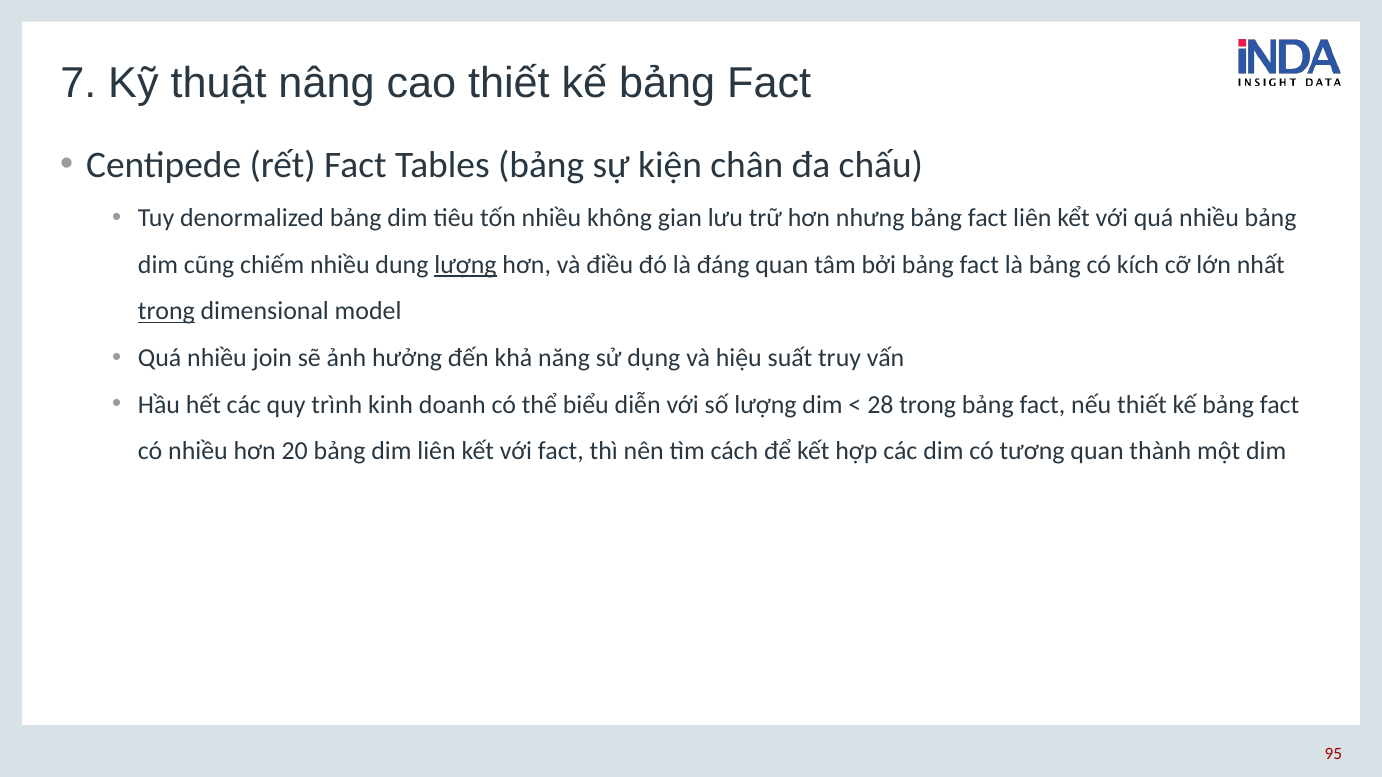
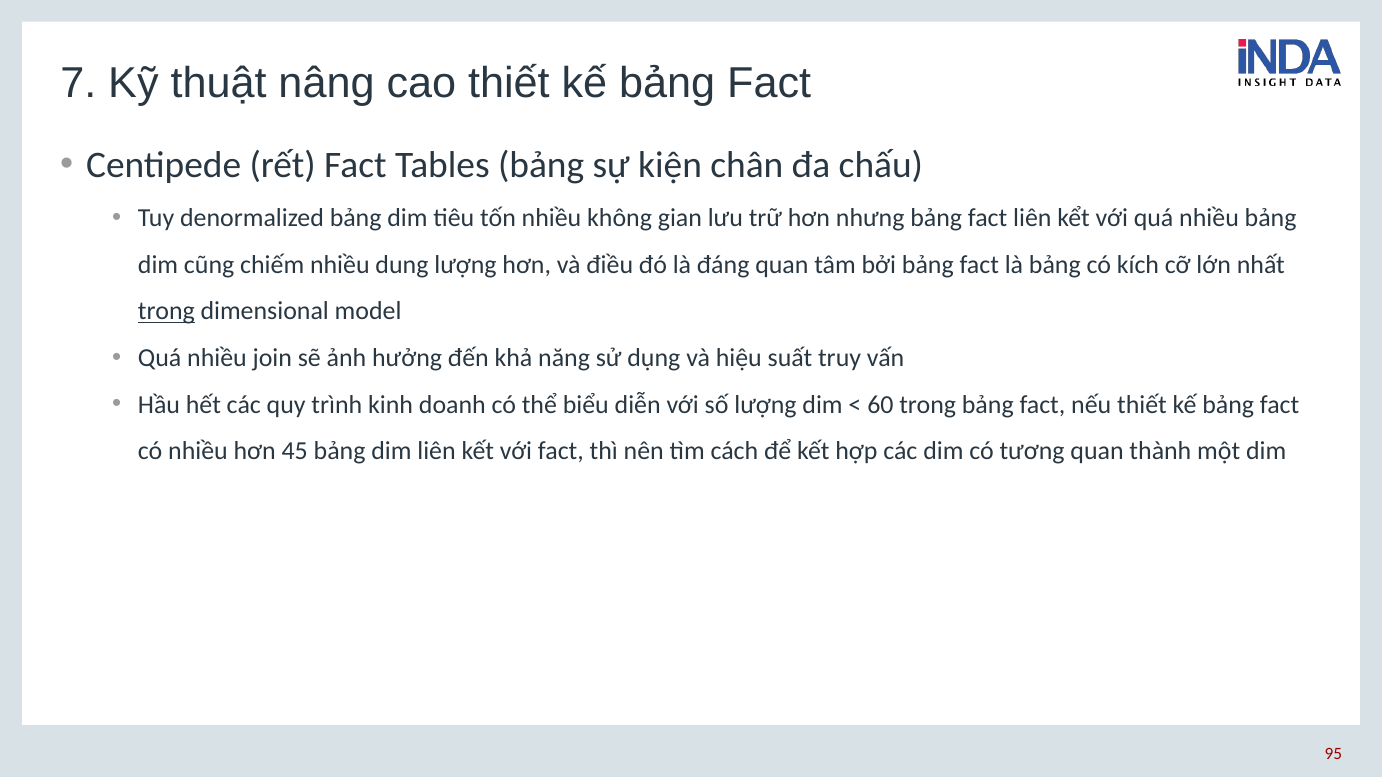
lượng underline: present -> none (465, 265)
28: 28 -> 60 (880, 405)
20: 20 -> 45 (295, 451)
